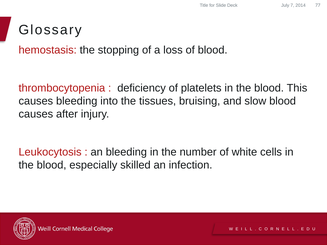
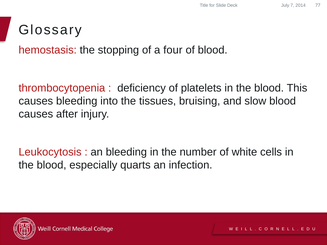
loss: loss -> four (173, 50)
skilled: skilled -> quarts (135, 165)
